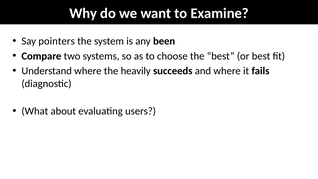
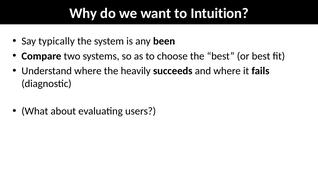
Examine: Examine -> Intuition (220, 13)
pointers: pointers -> typically (57, 41)
